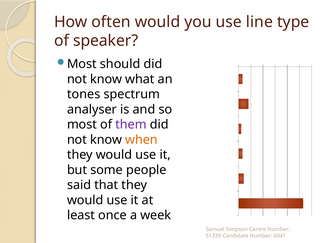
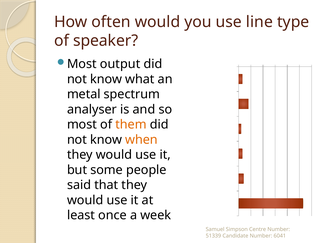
should: should -> output (120, 64)
tones: tones -> metal (84, 94)
them colour: purple -> orange (131, 125)
